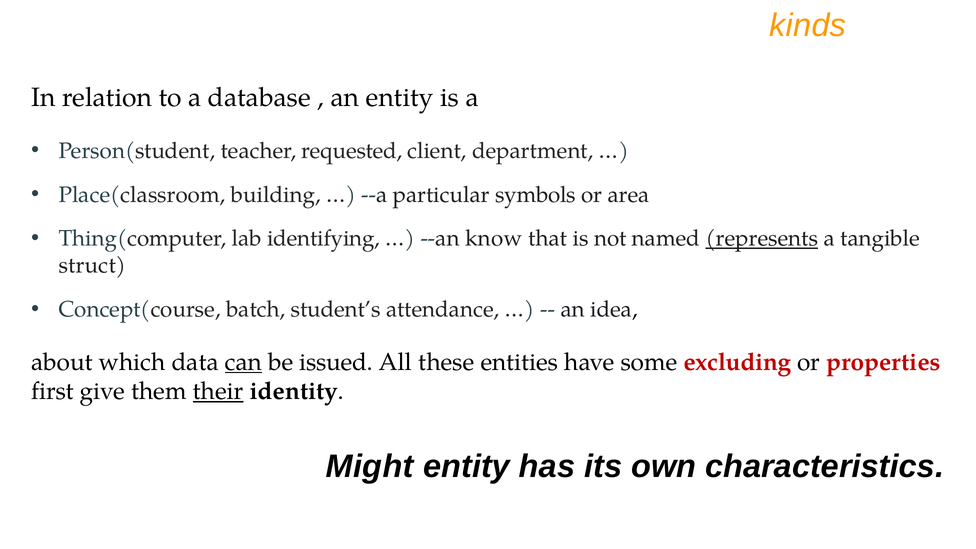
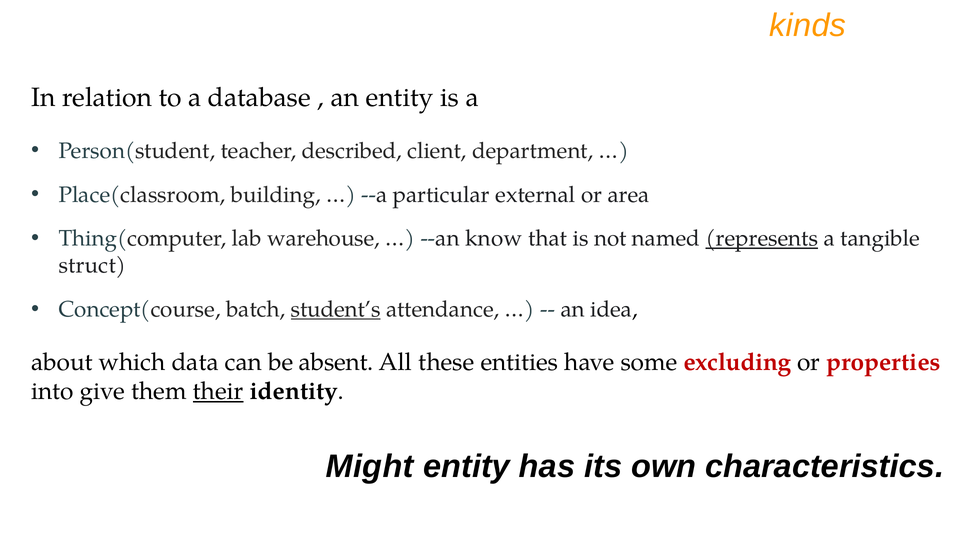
requested: requested -> described (352, 151)
symbols: symbols -> external (535, 195)
identifying: identifying -> warehouse (324, 239)
student’s underline: none -> present (336, 309)
can underline: present -> none (243, 362)
issued: issued -> absent (336, 362)
first: first -> into (52, 391)
